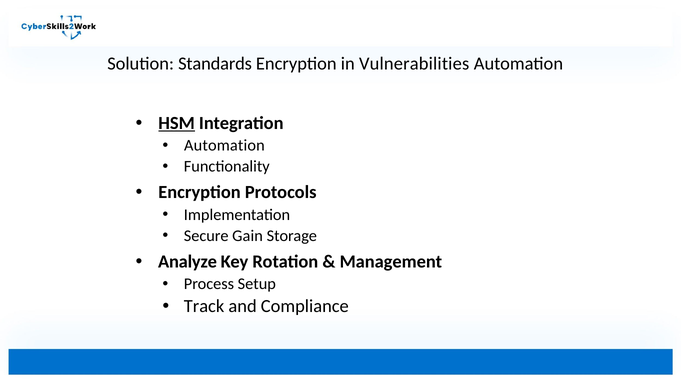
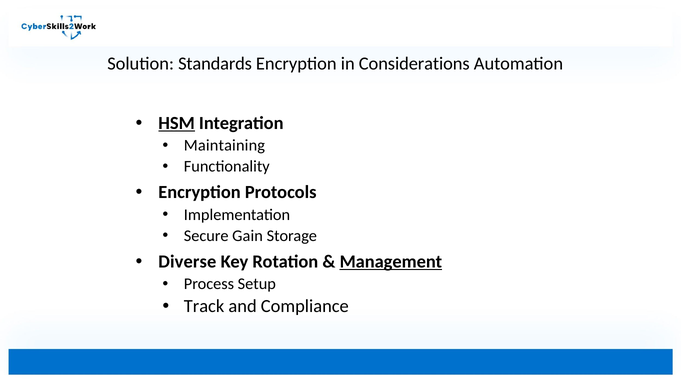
Vulnerabilities: Vulnerabilities -> Considerations (414, 63)
Automation: Automation -> Maintaining (224, 145)
Analyze: Analyze -> Diverse (187, 262)
Management underline: none -> present (391, 262)
